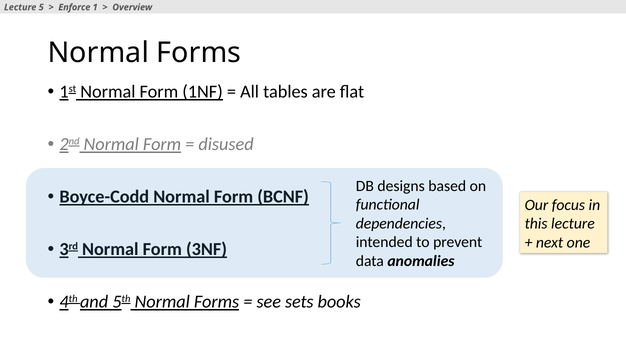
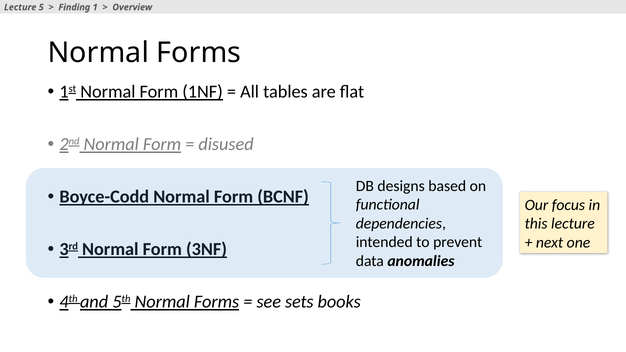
Enforce: Enforce -> Finding (74, 7)
